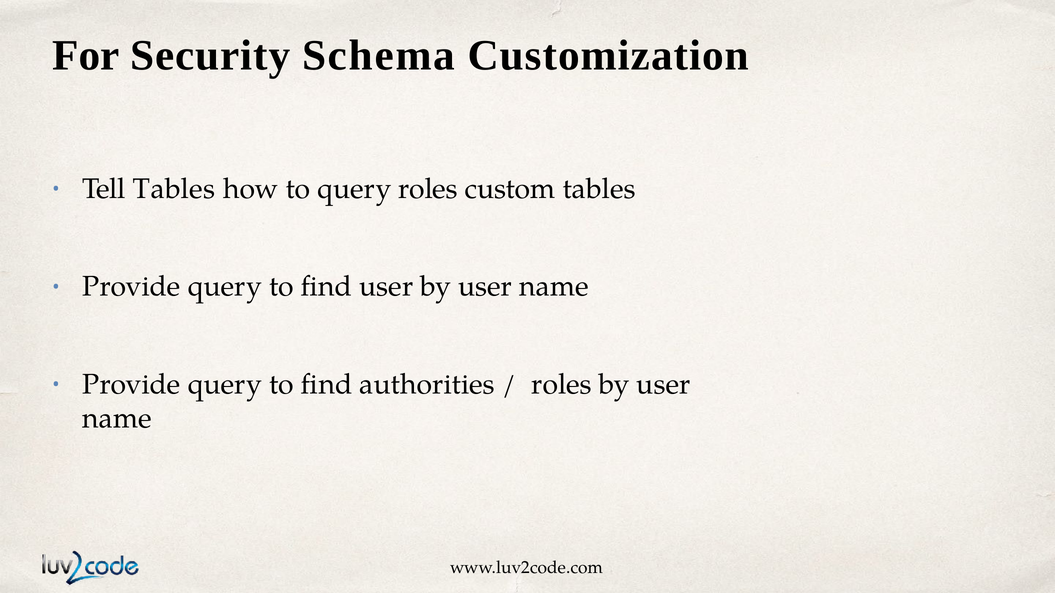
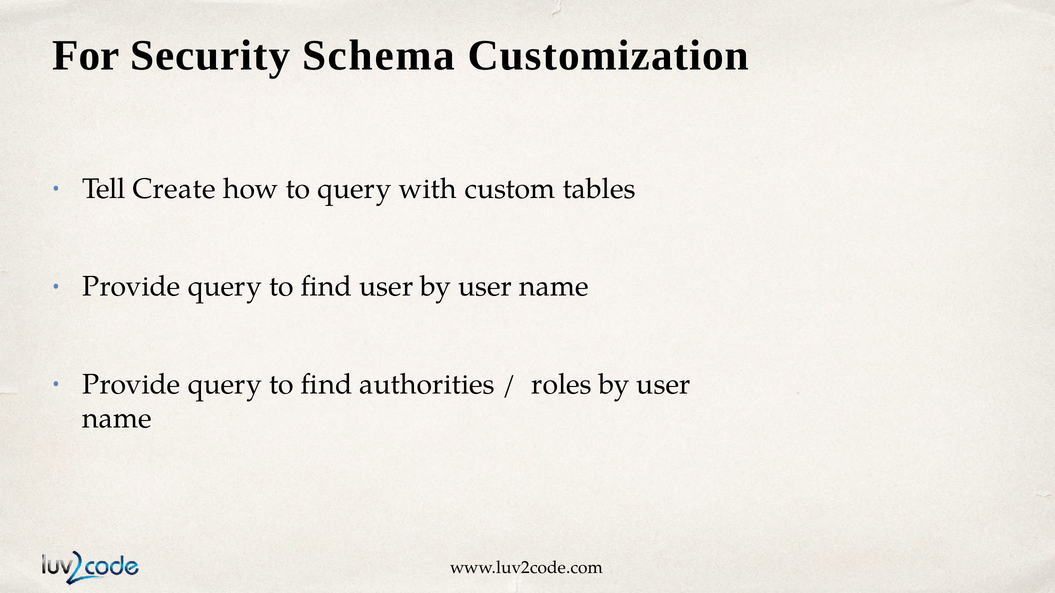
Tell Tables: Tables -> Create (174, 189)
query roles: roles -> with (428, 189)
